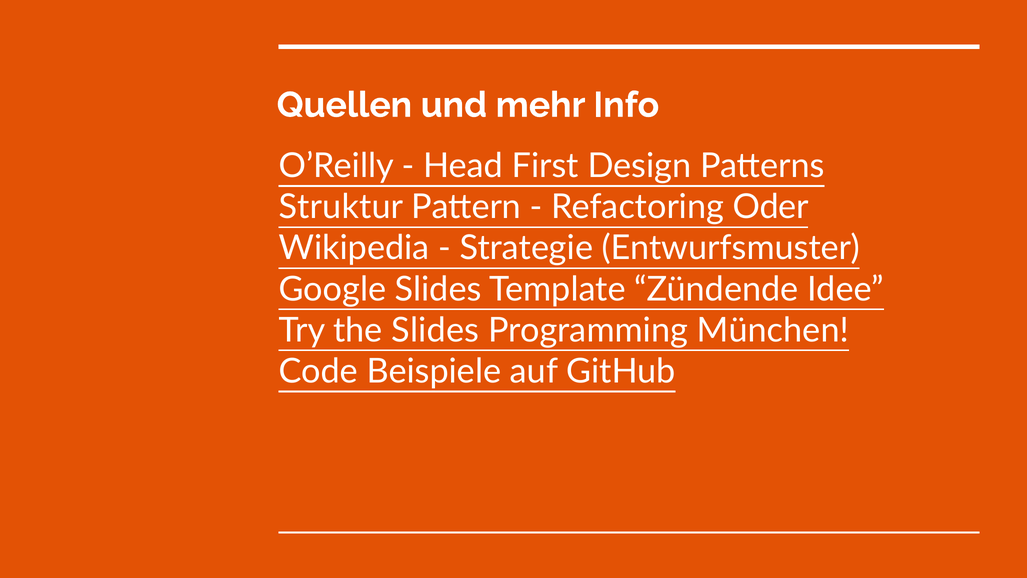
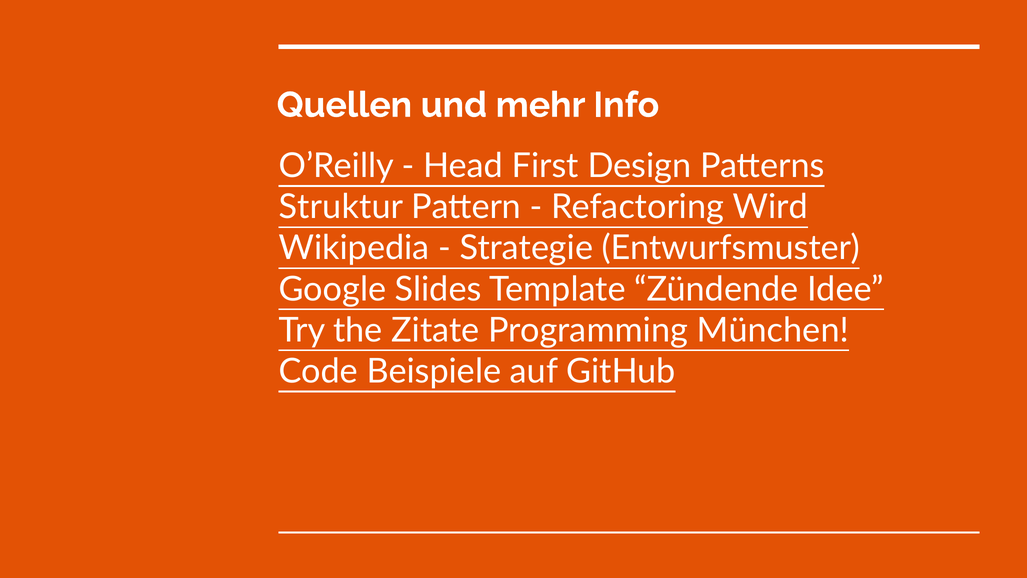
Oder: Oder -> Wird (770, 207)
the Slides: Slides -> Zitate (435, 330)
